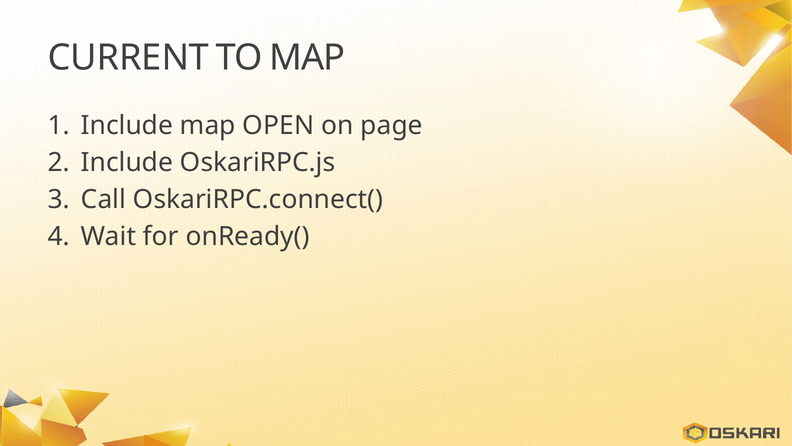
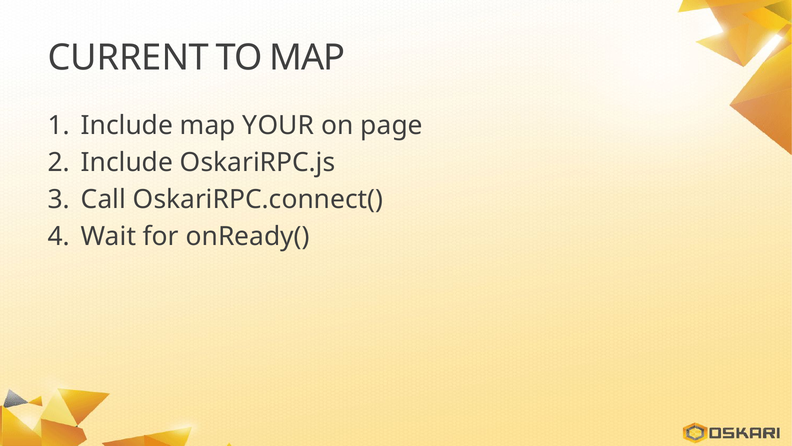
OPEN: OPEN -> YOUR (278, 126)
